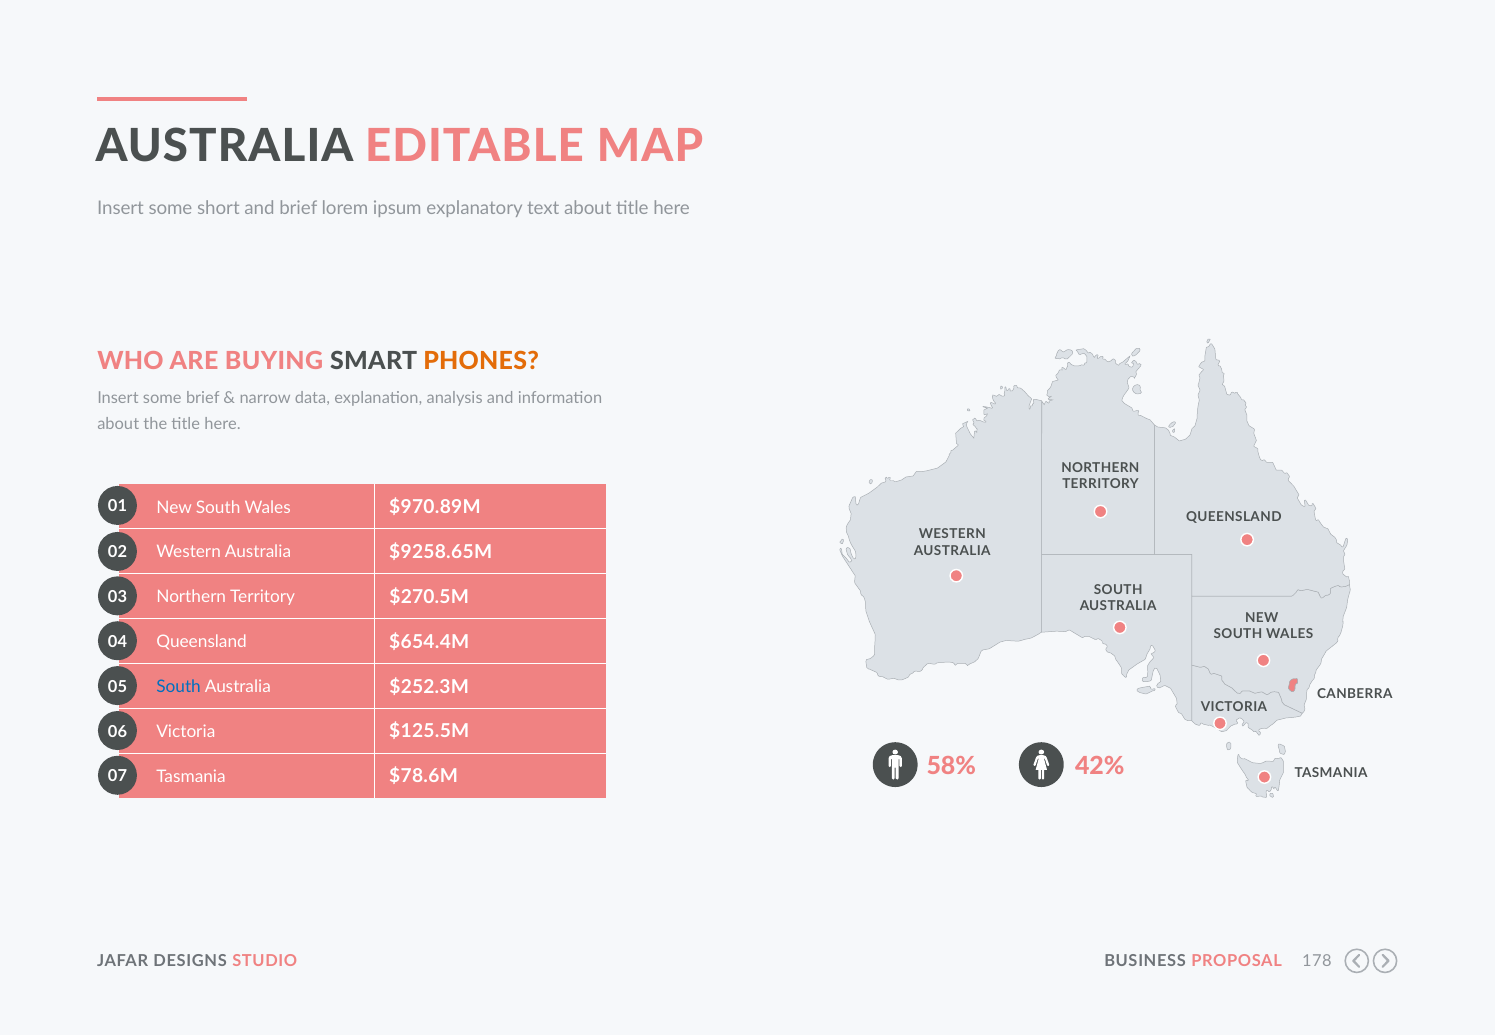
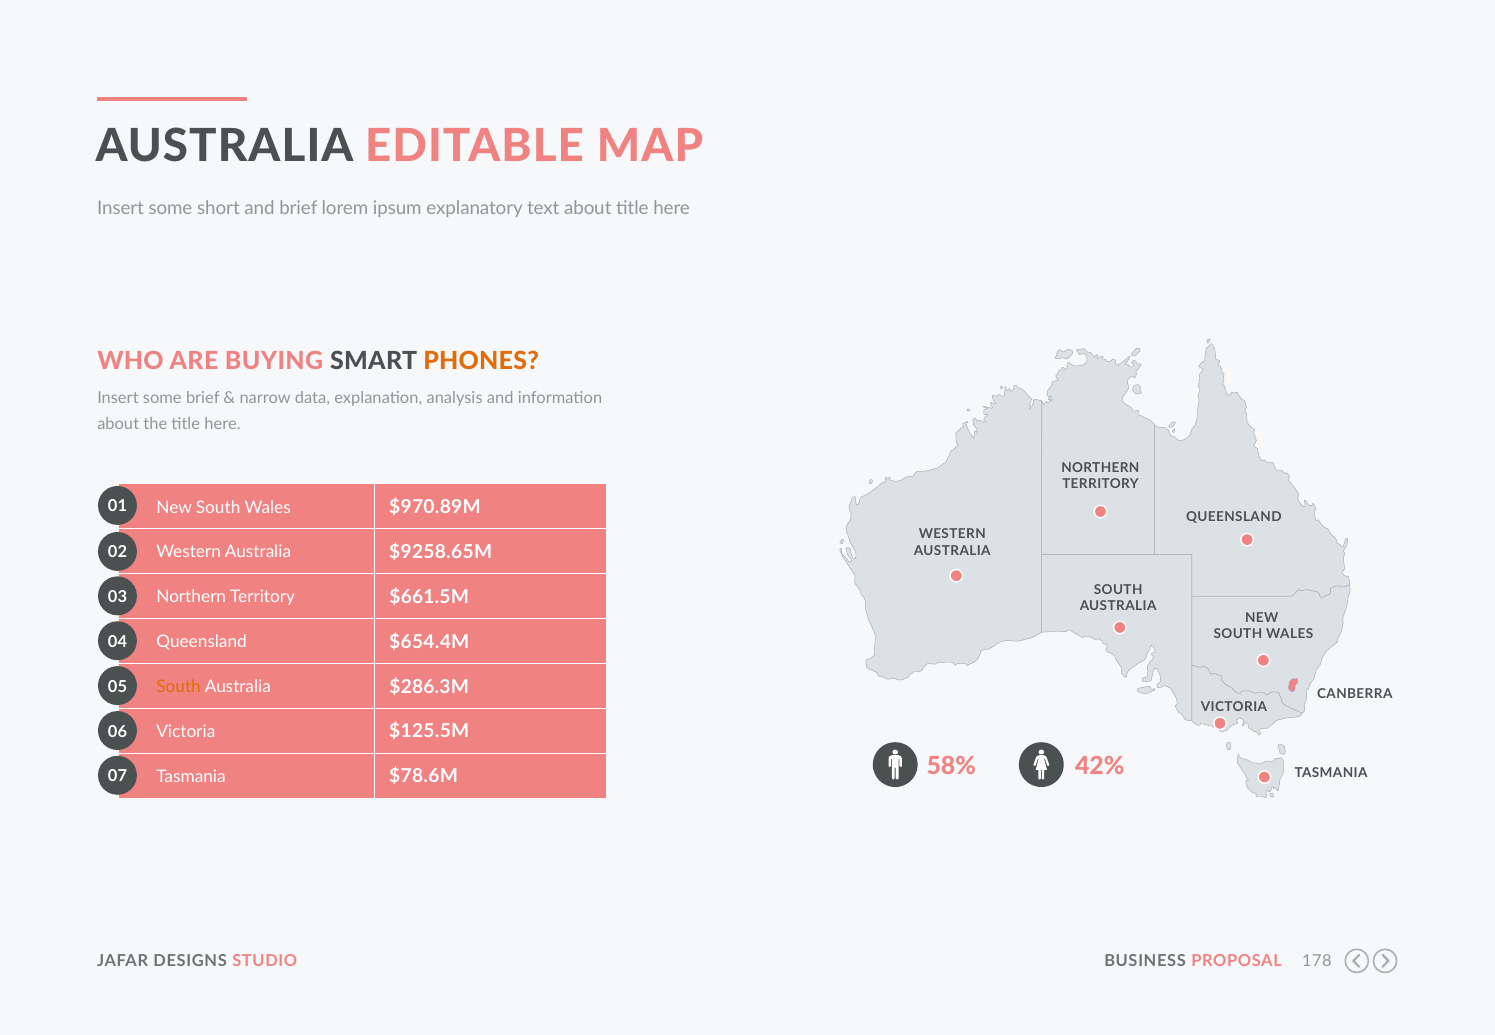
$270.5M: $270.5M -> $661.5M (429, 597)
South colour: blue -> orange (179, 687)
$252.3M: $252.3M -> $286.3M (429, 687)
